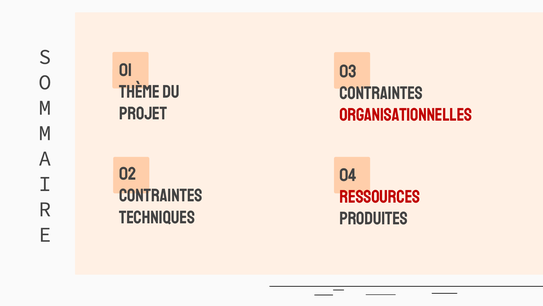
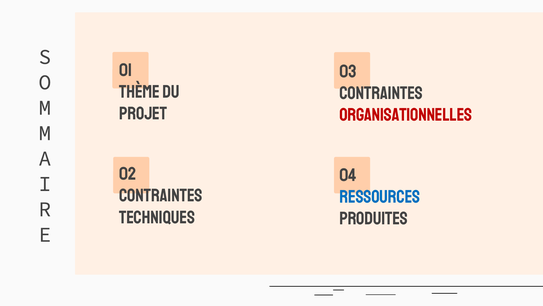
Ressources colour: red -> blue (380, 197)
